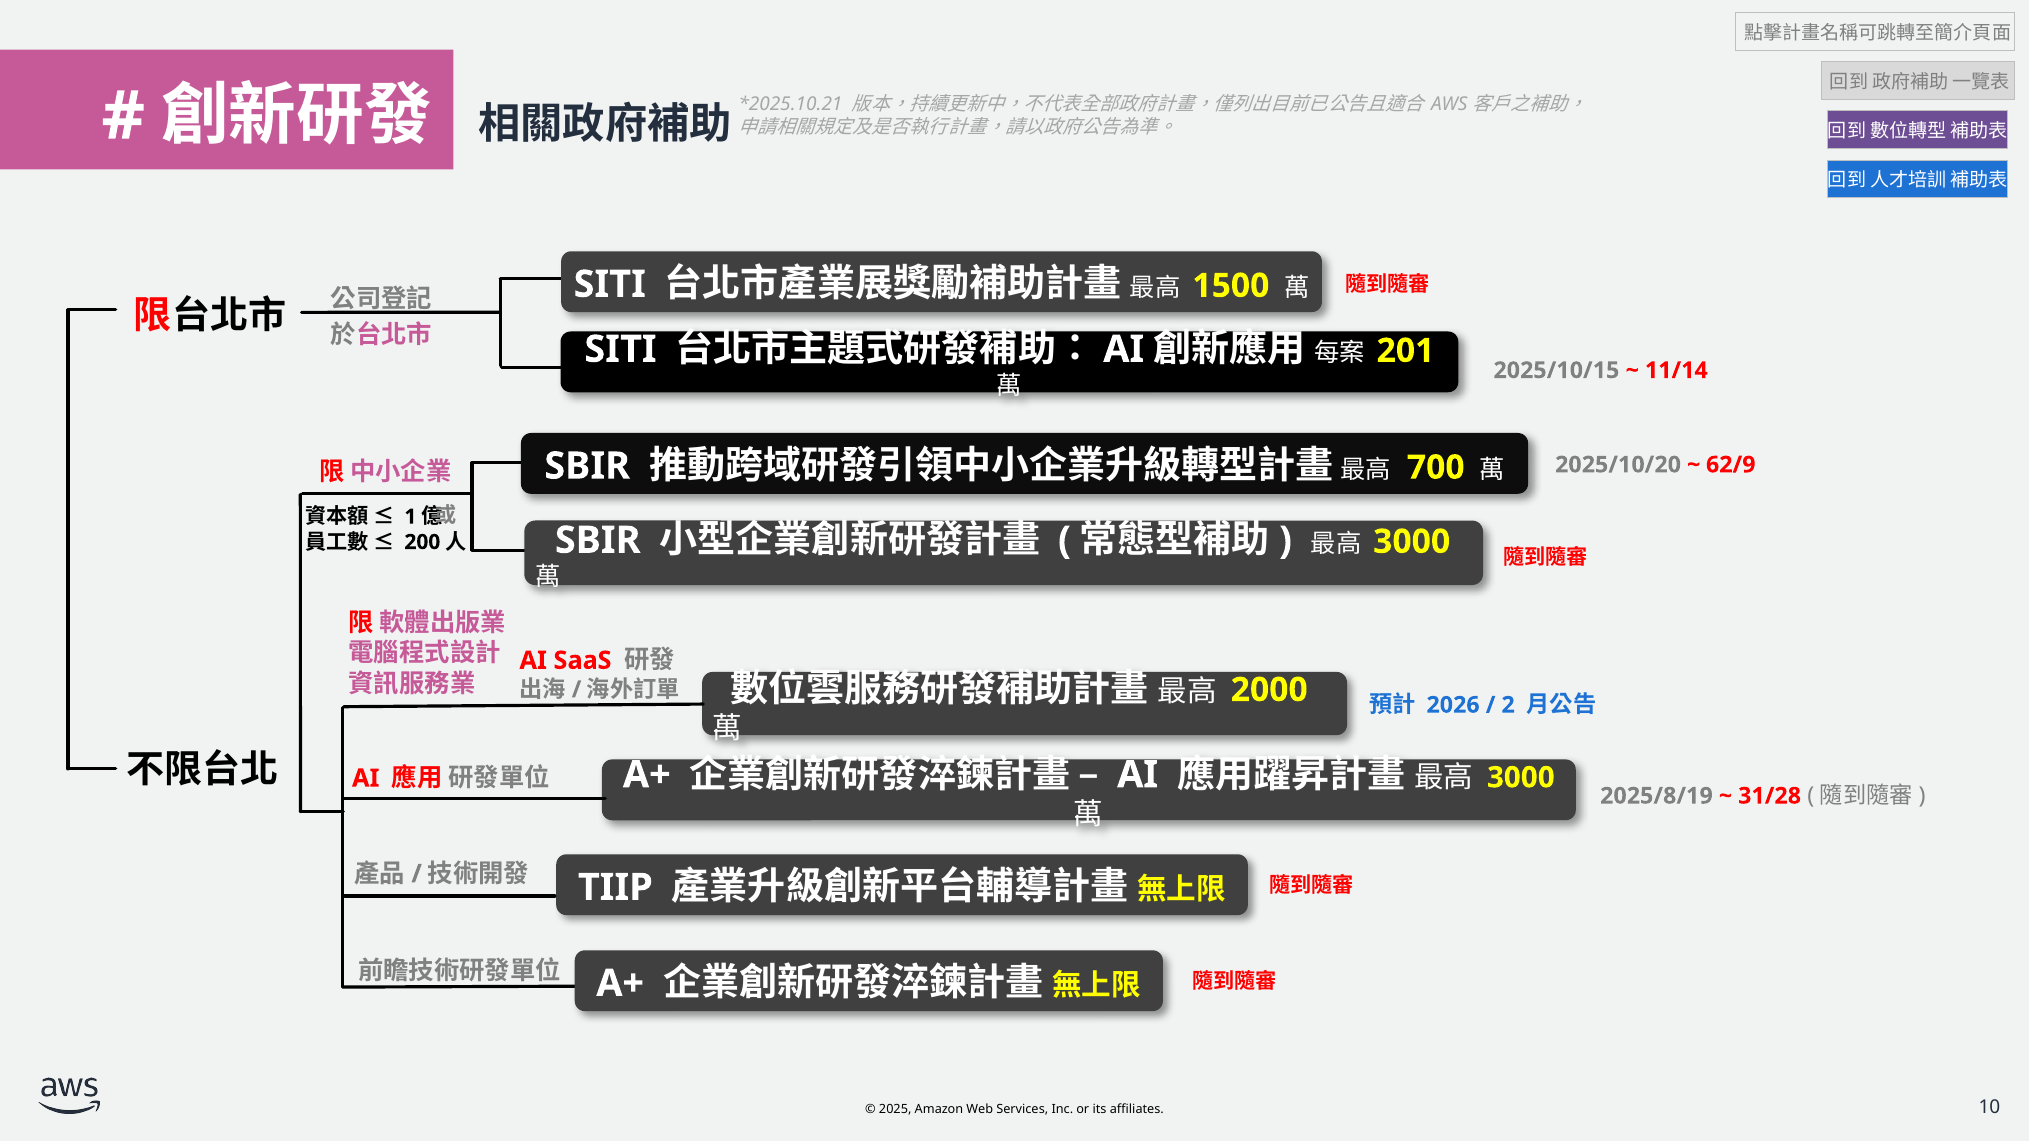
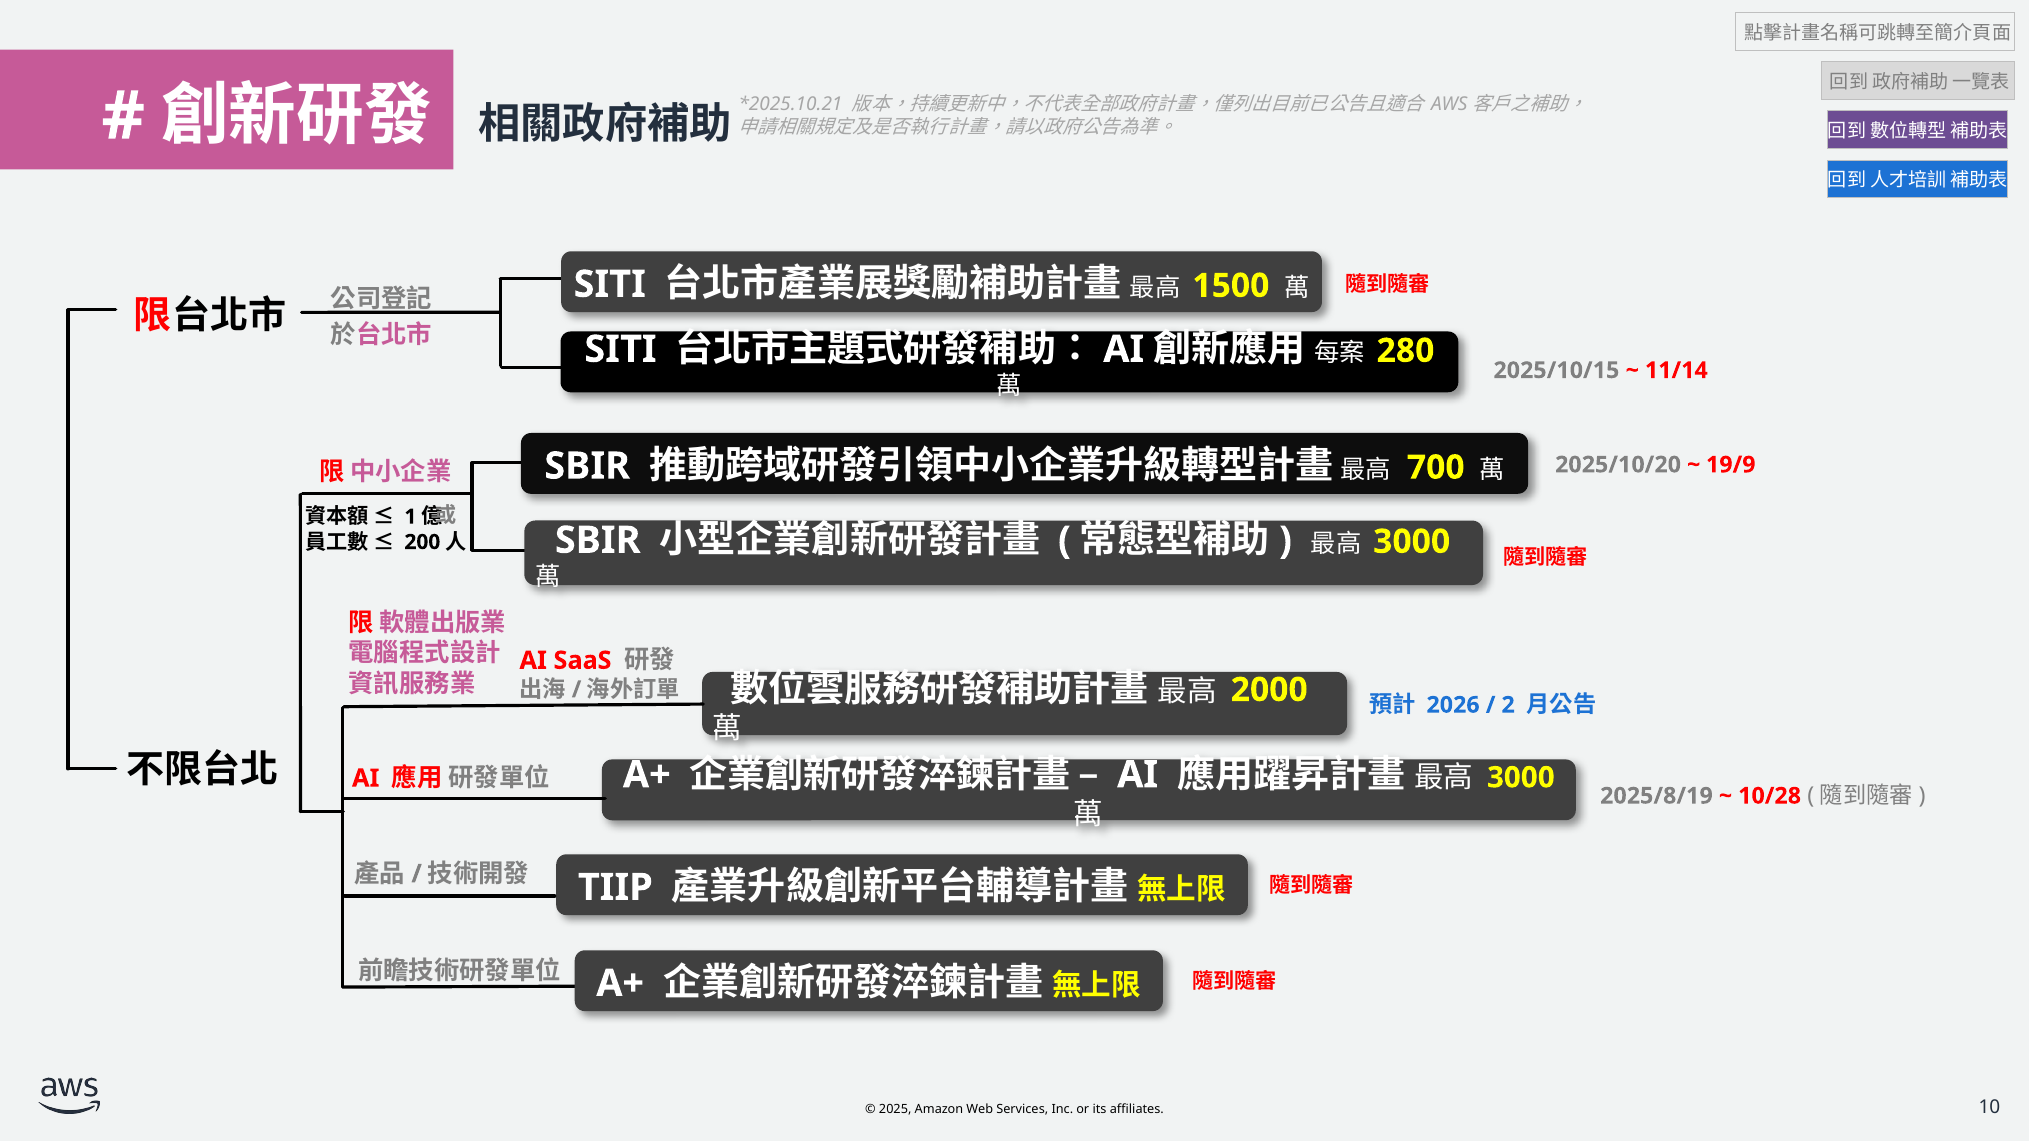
201: 201 -> 280 (1406, 351)
62/9: 62/9 -> 19/9 (1731, 465)
31/28: 31/28 -> 10/28 (1770, 796)
